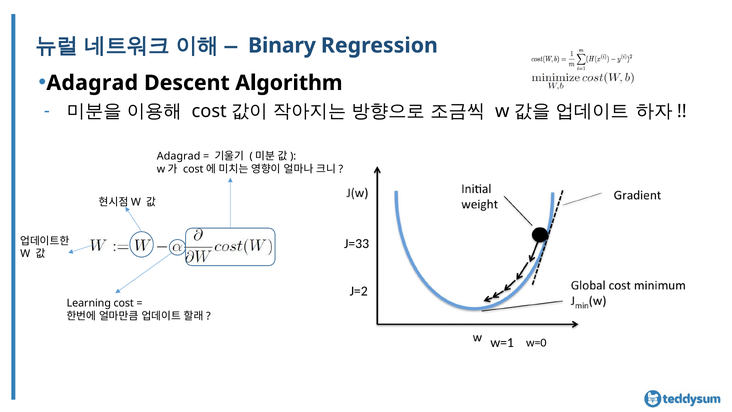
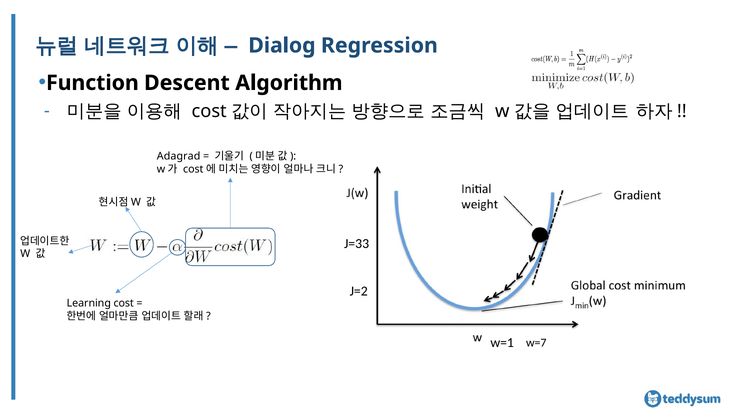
Binary: Binary -> Dialog (282, 45)
Adagrad: Adagrad -> Function (92, 83)
w=0: w=0 -> w=7 (536, 343)
